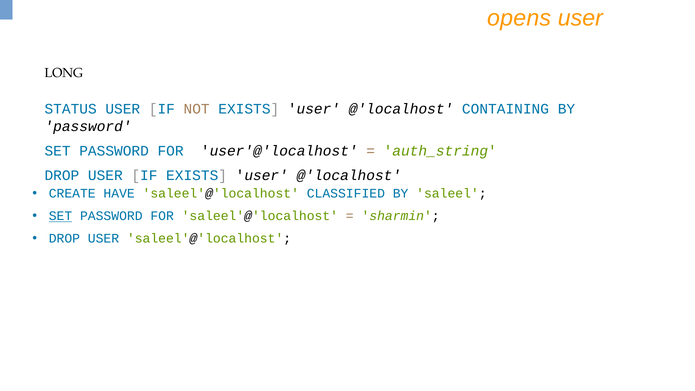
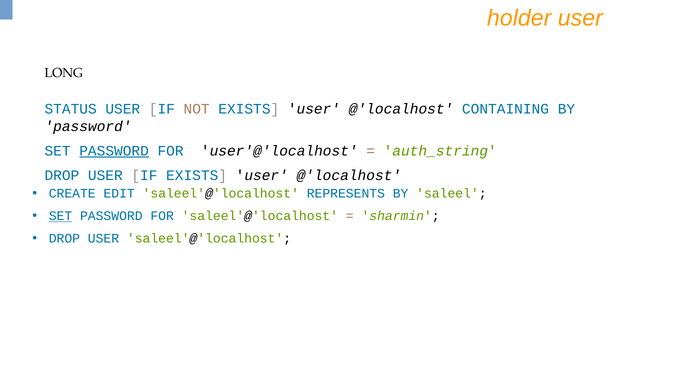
opens: opens -> holder (519, 18)
PASSWORD underline: none -> present (114, 151)
HAVE: HAVE -> EDIT (119, 193)
CLASSIFIED: CLASSIFIED -> REPRESENTS (346, 193)
